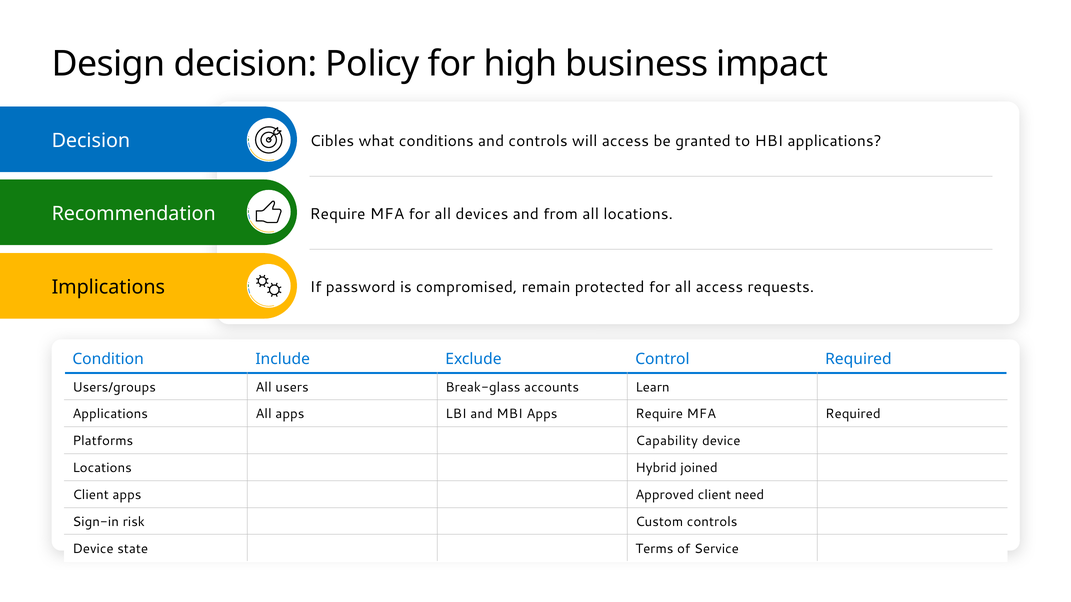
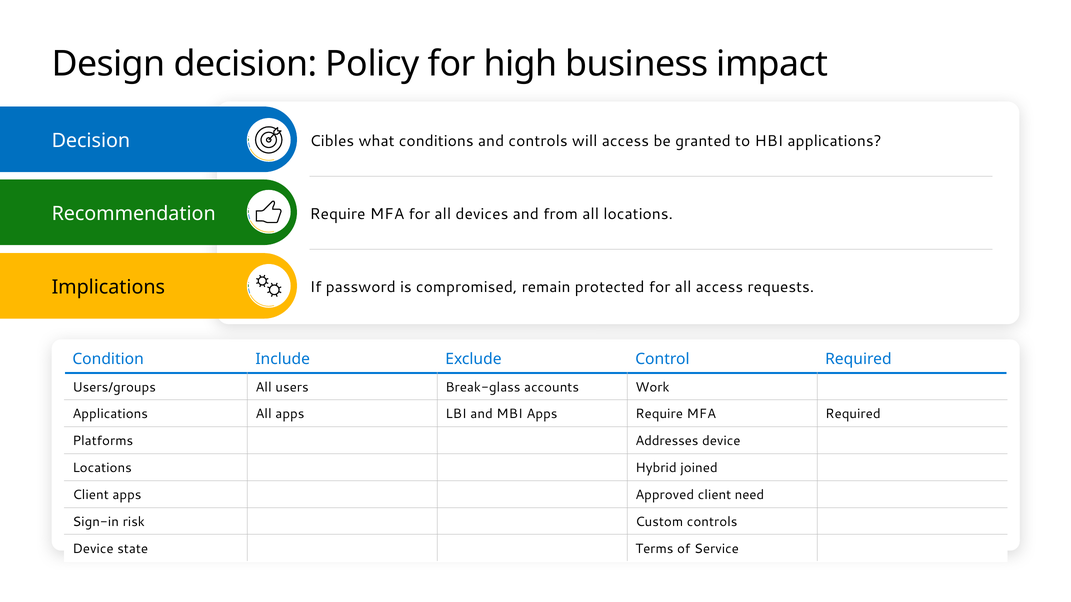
Learn: Learn -> Work (652, 387)
Capability: Capability -> Addresses (667, 441)
